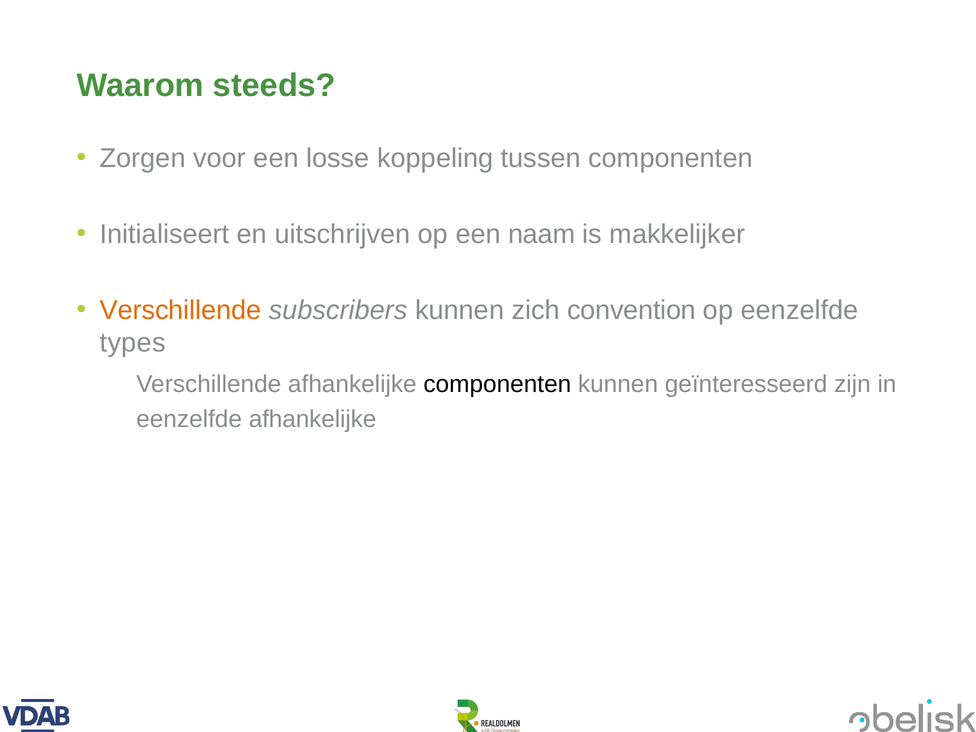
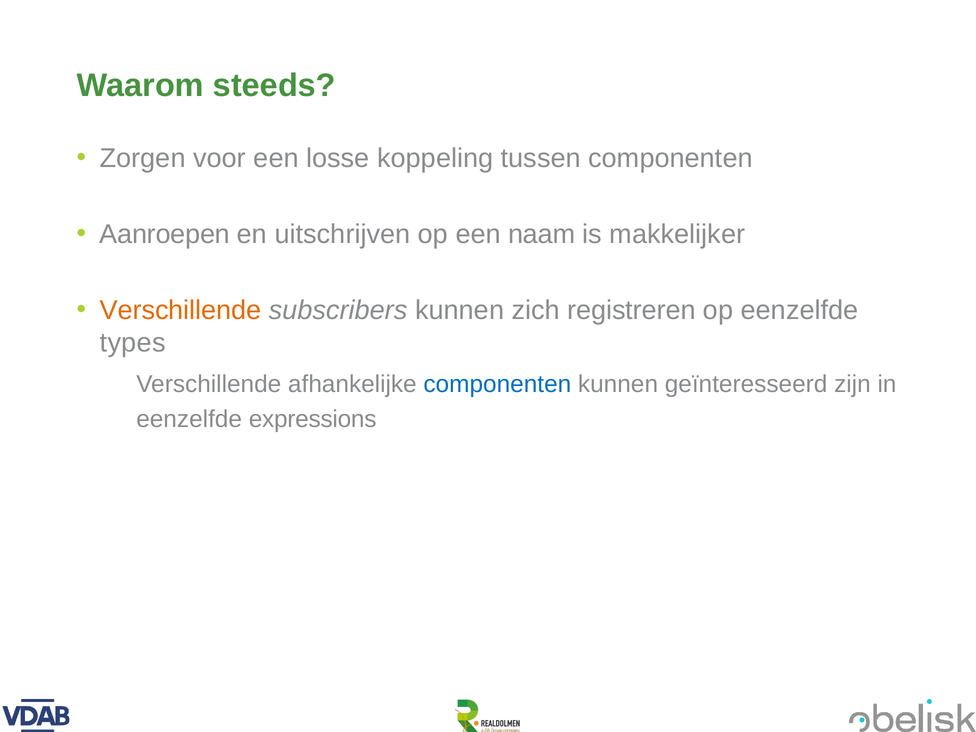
Initialiseert: Initialiseert -> Aanroepen (165, 234)
convention: convention -> registreren (631, 310)
componenten colour: black -> blue (497, 384)
eenzelfde afhankelijke: afhankelijke -> expressions (313, 419)
